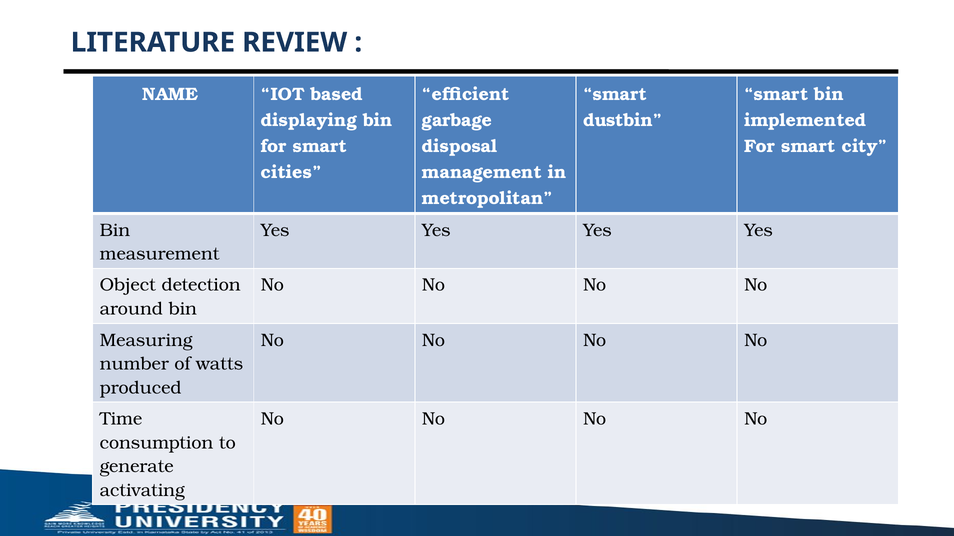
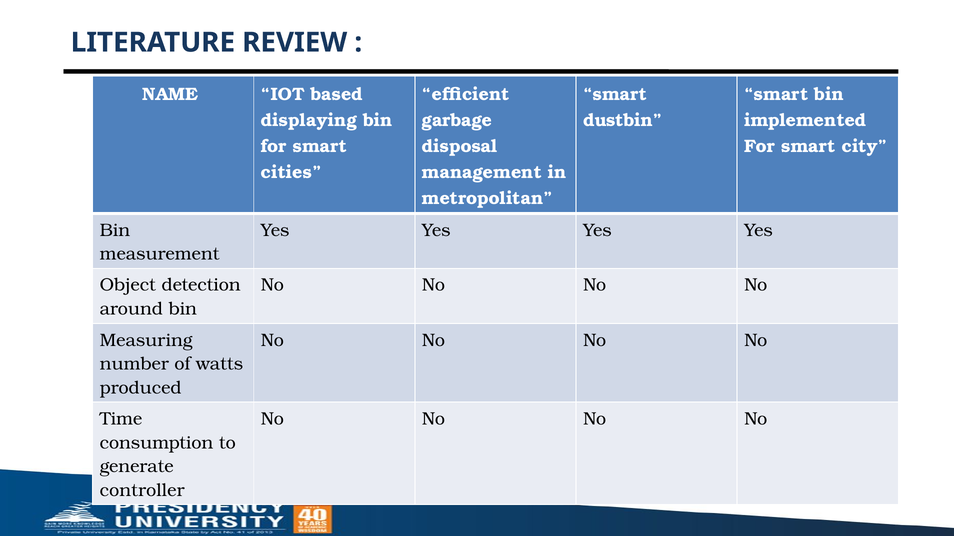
activating: activating -> controller (142, 491)
